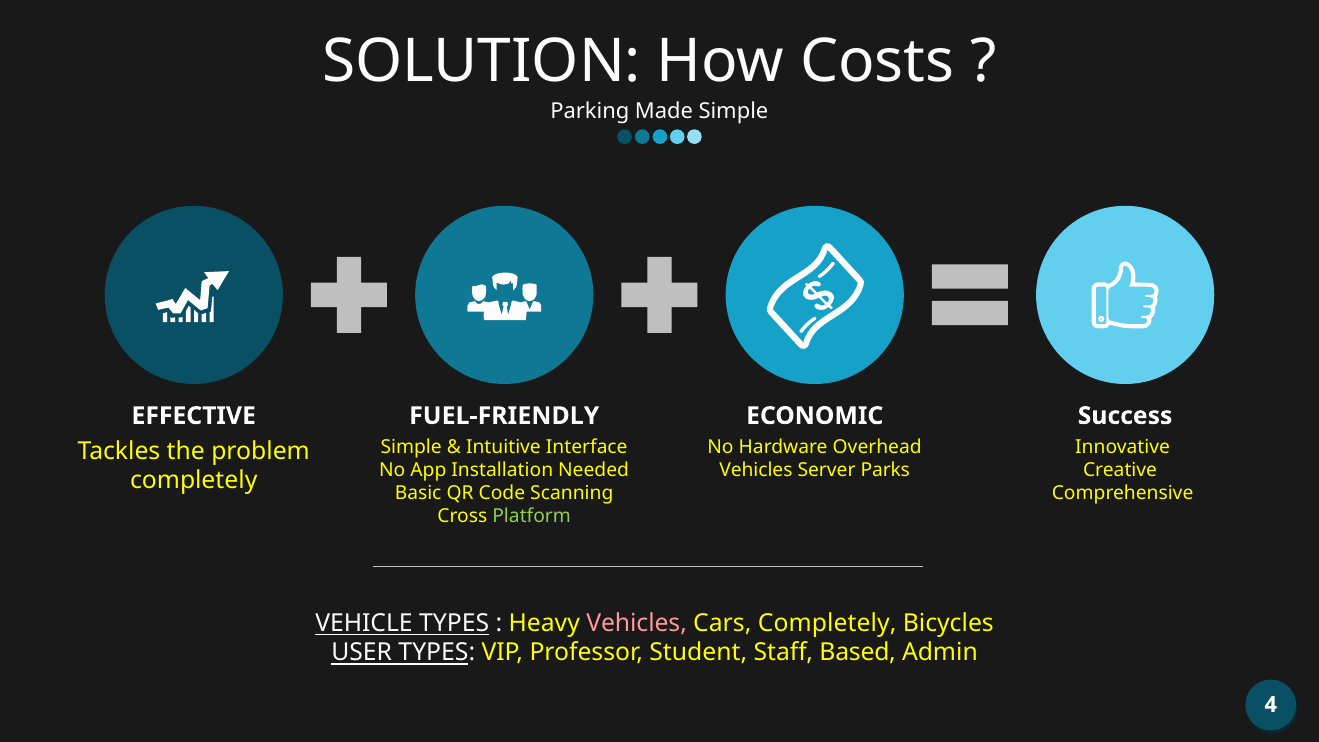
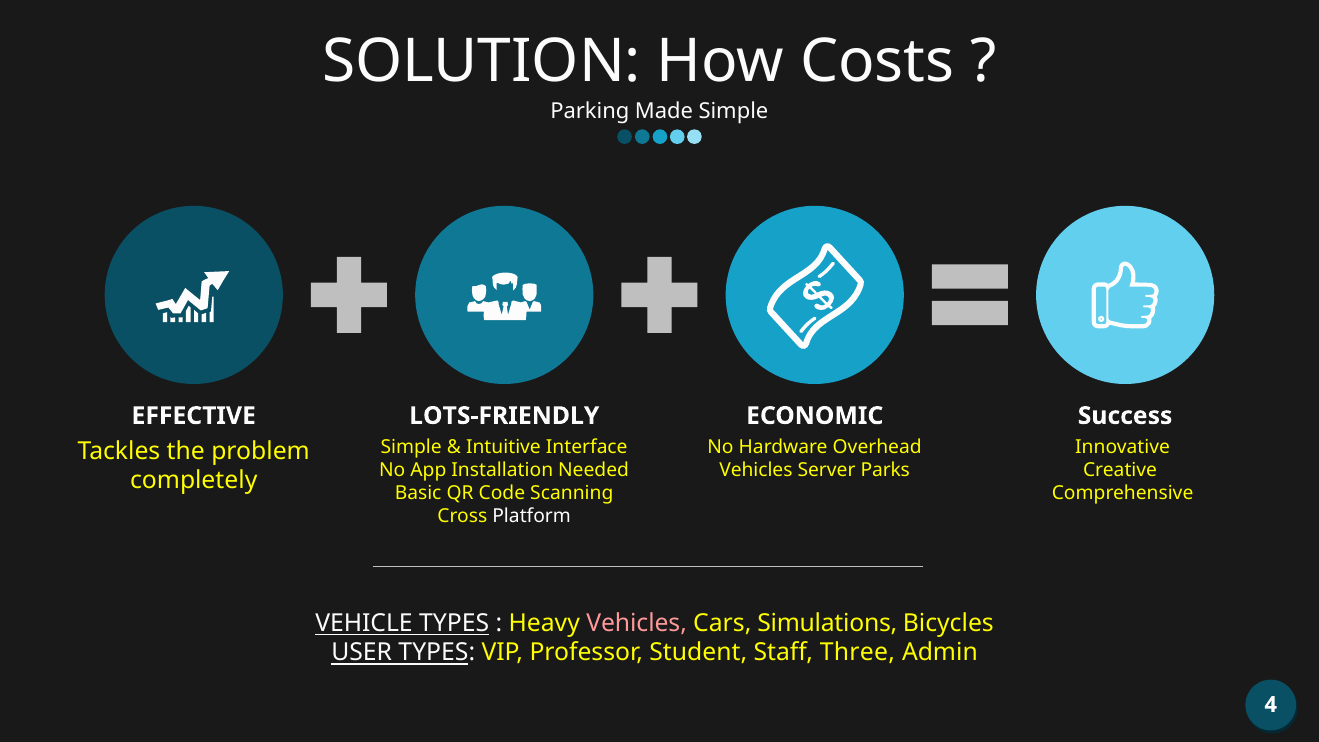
FUEL-FRIENDLY: FUEL-FRIENDLY -> LOTS-FRIENDLY (504, 416)
Platform colour: light green -> white (532, 517)
Cars Completely: Completely -> Simulations (827, 623)
Based: Based -> Three (857, 653)
